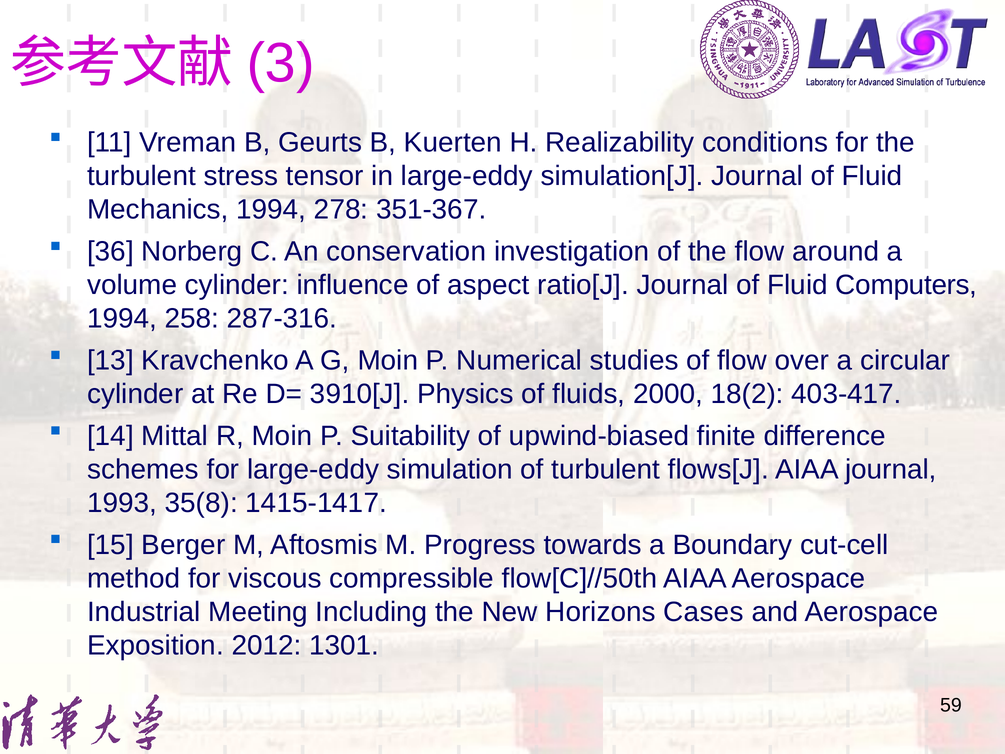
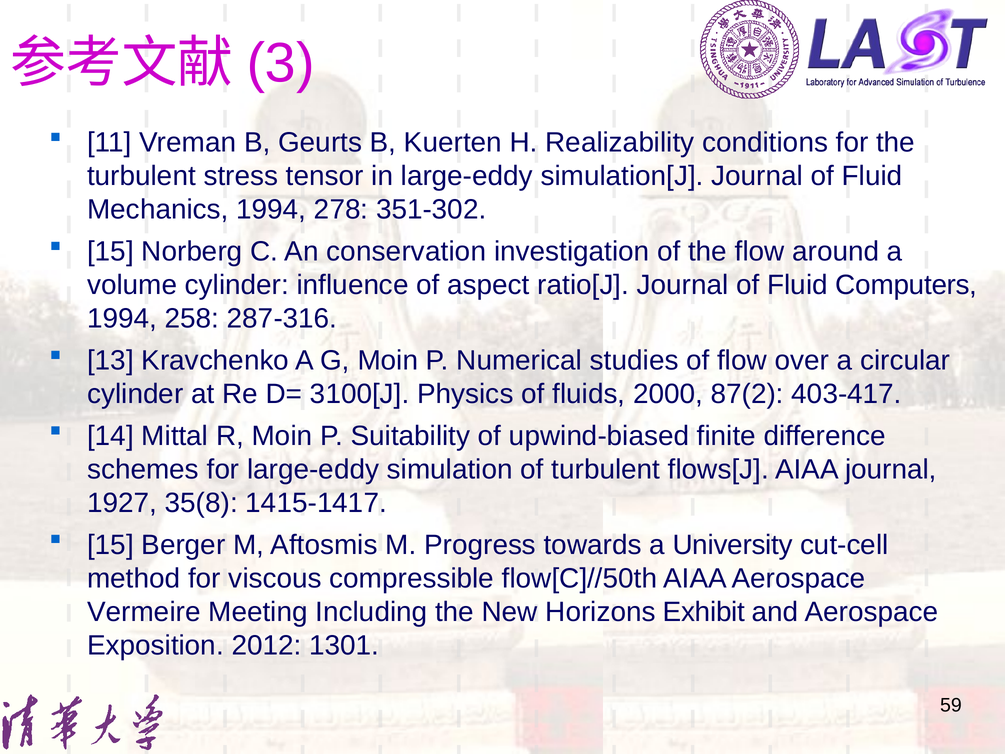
351-367: 351-367 -> 351-302 (431, 209)
36: 36 -> 15 (110, 251)
3910[J: 3910[J -> 3100[J (360, 394)
18(2: 18(2 -> 87(2 (747, 394)
1993: 1993 -> 1927 (122, 503)
Boundary: Boundary -> University (733, 545)
Industrial: Industrial -> Vermeire (144, 612)
Cases: Cases -> Exhibit (704, 612)
